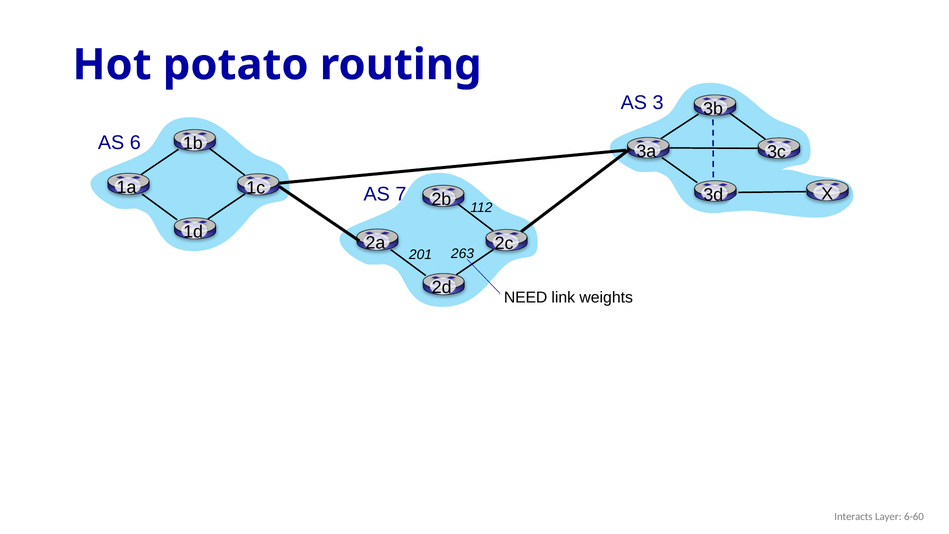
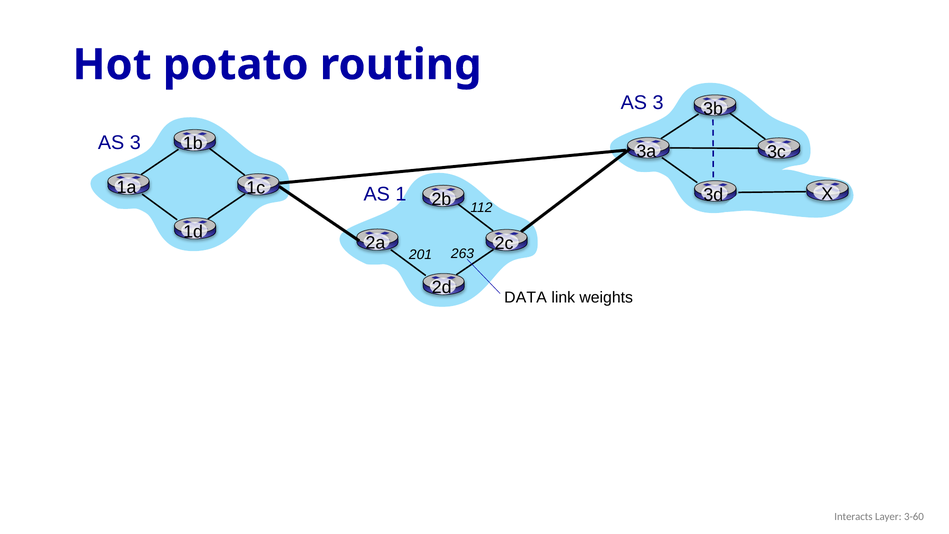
6: 6 -> 3 (135, 143)
7: 7 -> 1 (401, 194)
NEED: NEED -> DATA (526, 298)
6-60: 6-60 -> 3-60 (914, 516)
